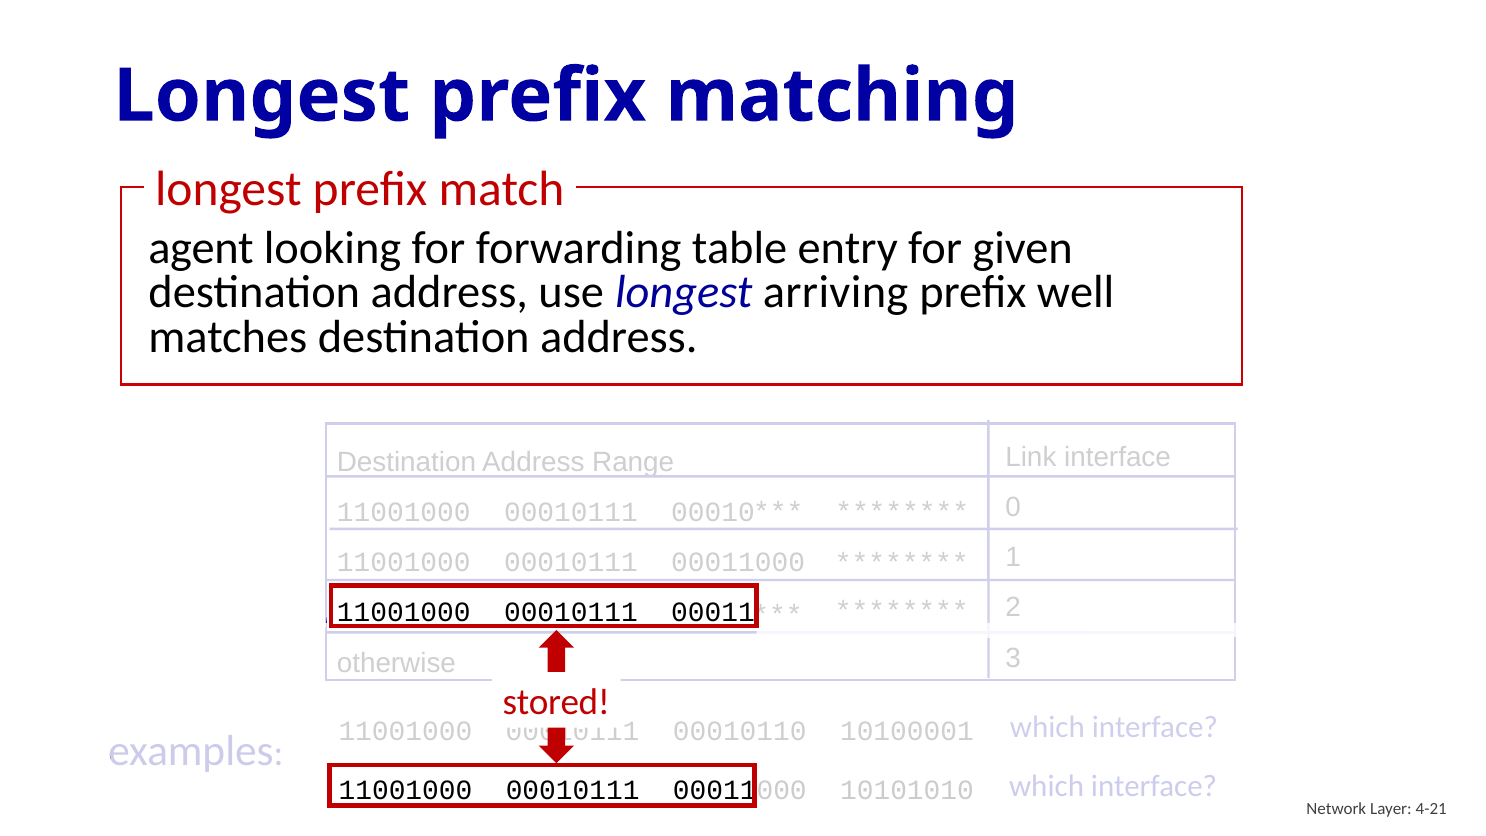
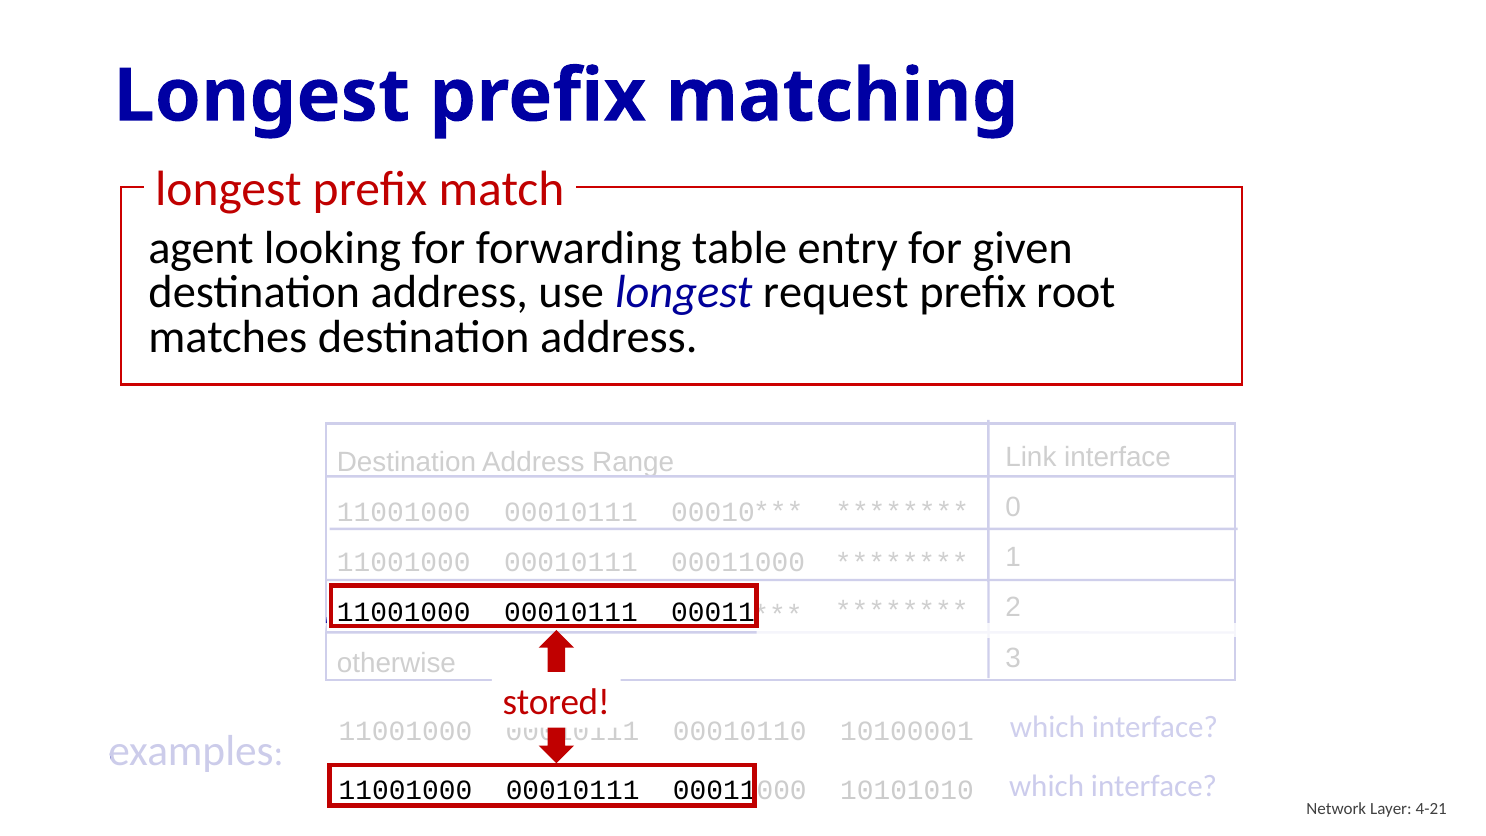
arriving: arriving -> request (836, 292)
well: well -> root (1076, 292)
